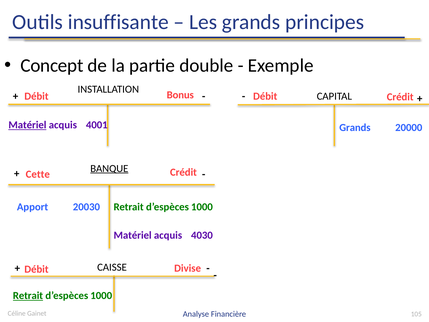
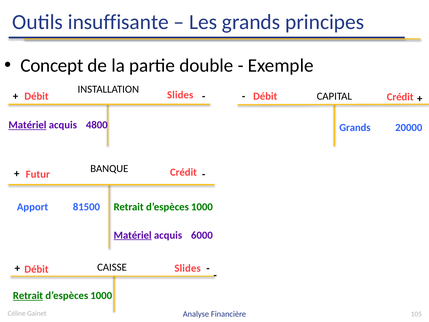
Bonus: Bonus -> Slides (180, 95)
4001: 4001 -> 4800 (97, 125)
BANQUE underline: present -> none (109, 168)
Cette: Cette -> Futur (38, 174)
20030: 20030 -> 81500 (86, 207)
Matériel underline: none -> present (133, 235)
4030: 4030 -> 6000 (202, 235)
Divise: Divise -> Slides (188, 268)
